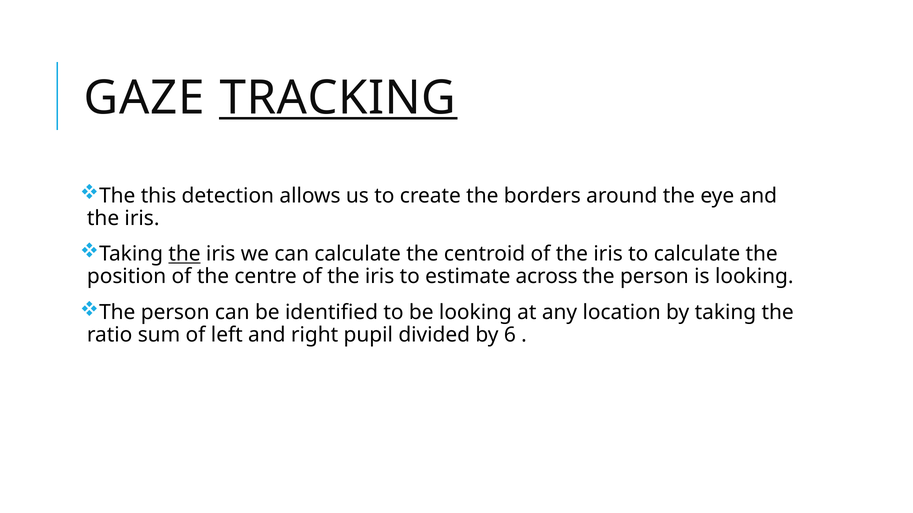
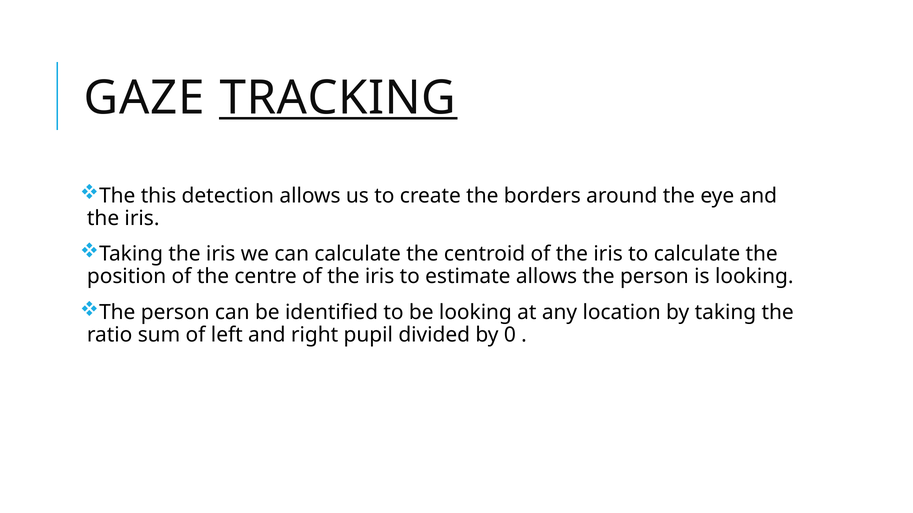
the underline: present -> none (185, 254)
estimate across: across -> allows (547, 277)
6: 6 -> 0 (510, 335)
